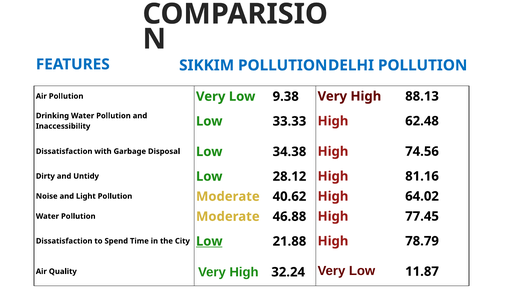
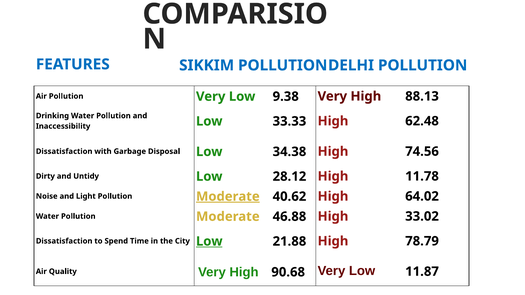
81.16: 81.16 -> 11.78 (422, 176)
Moderate underline: none -> present (228, 197)
77.45: 77.45 -> 33.02 (422, 217)
32.24: 32.24 -> 90.68 (288, 272)
